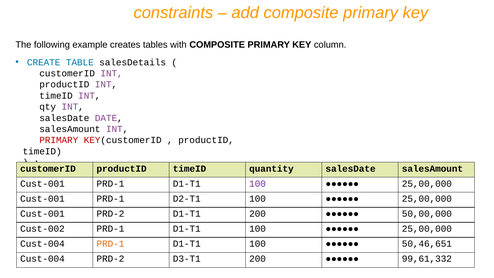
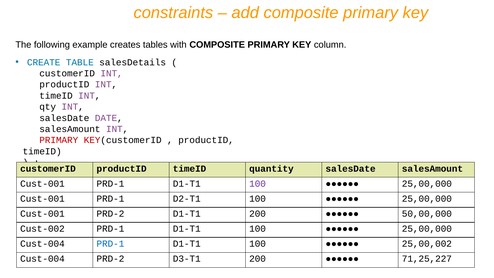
PRD-1 colour: orange -> blue (110, 244)
50,46,651: 50,46,651 -> 25,00,002 (427, 244)
99,61,332: 99,61,332 -> 71,25,227 (427, 259)
